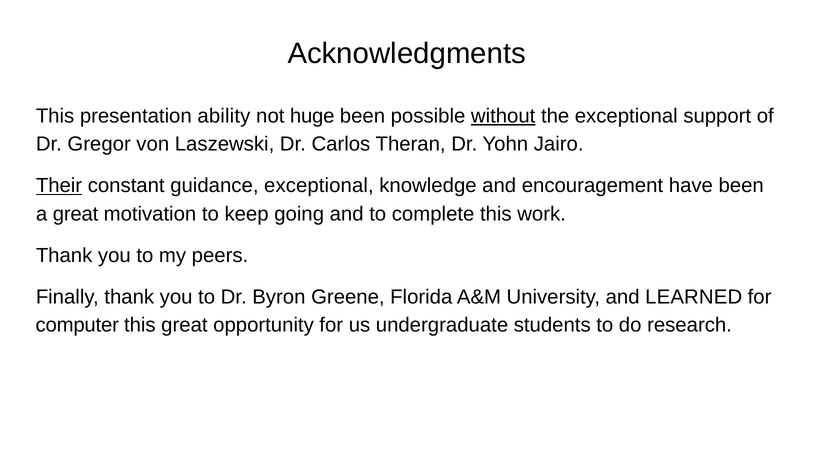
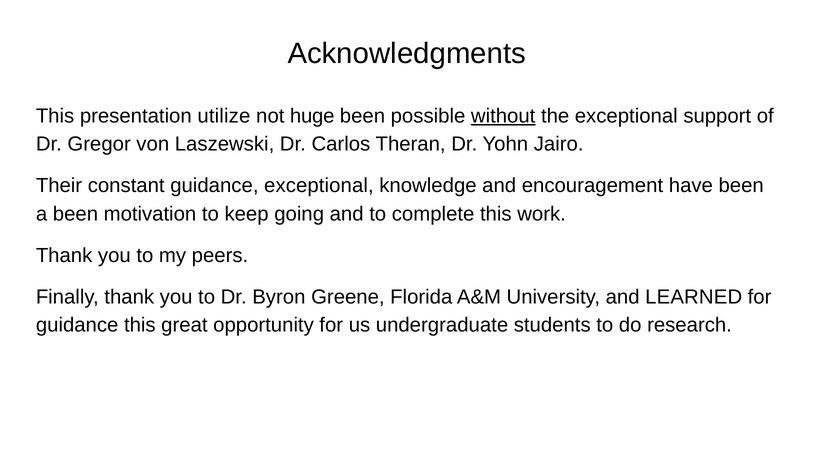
ability: ability -> utilize (224, 116)
Their underline: present -> none (59, 186)
a great: great -> been (75, 214)
computer: computer -> guidance (77, 325)
